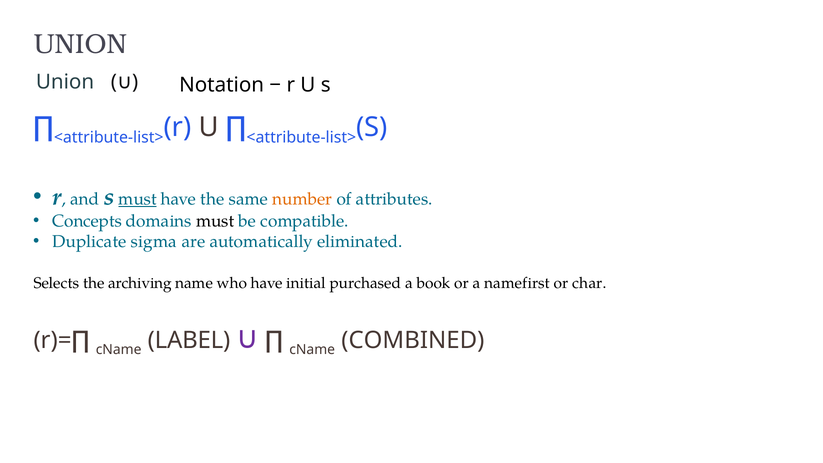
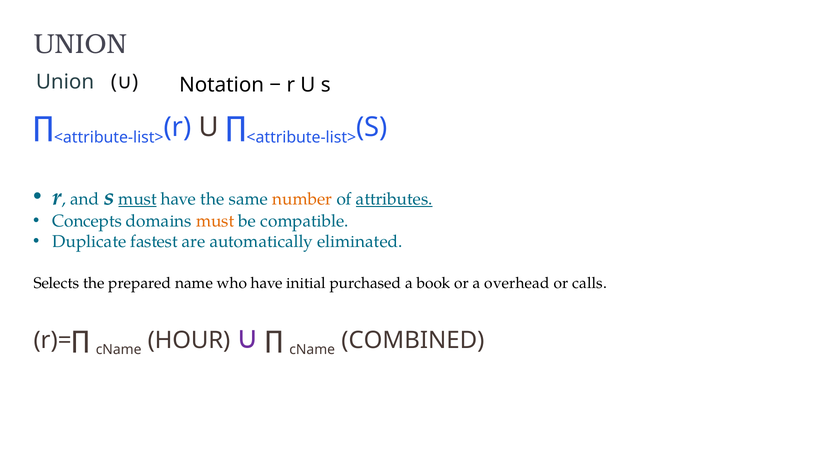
attributes underline: none -> present (394, 199)
must colour: black -> orange (215, 221)
sigma: sigma -> fastest (154, 242)
archiving: archiving -> prepared (140, 283)
namefirst: namefirst -> overhead (517, 283)
char: char -> calls (590, 283)
LABEL: LABEL -> HOUR (189, 340)
